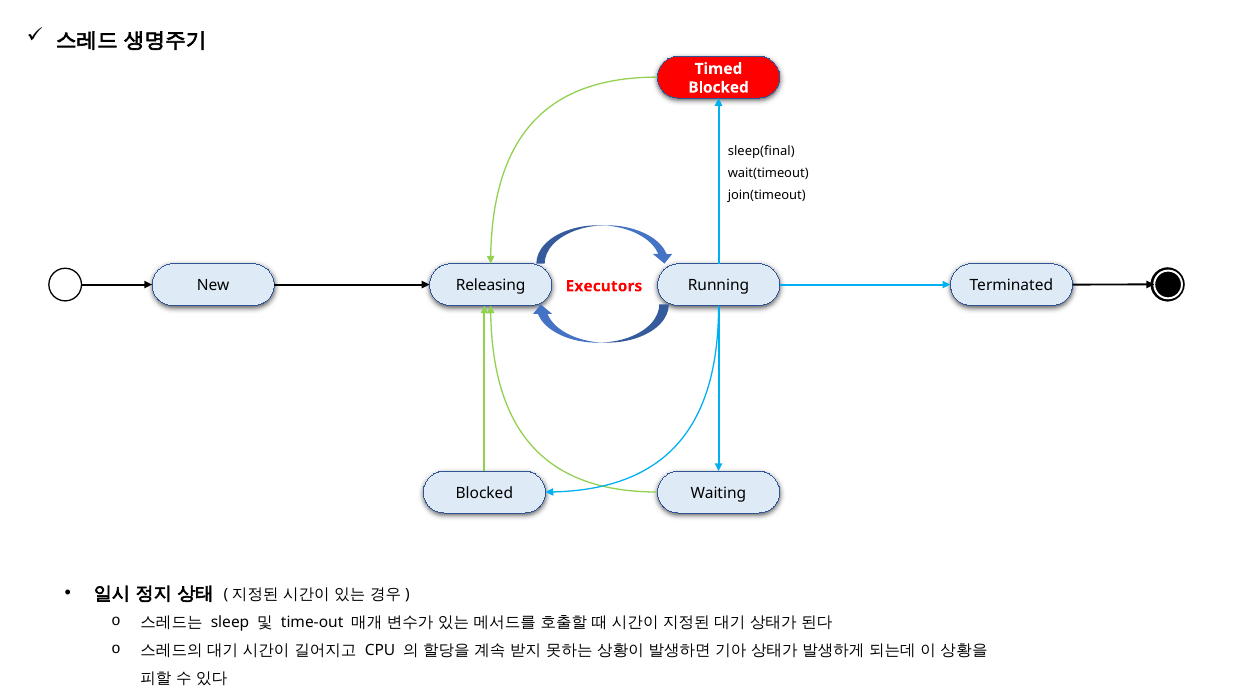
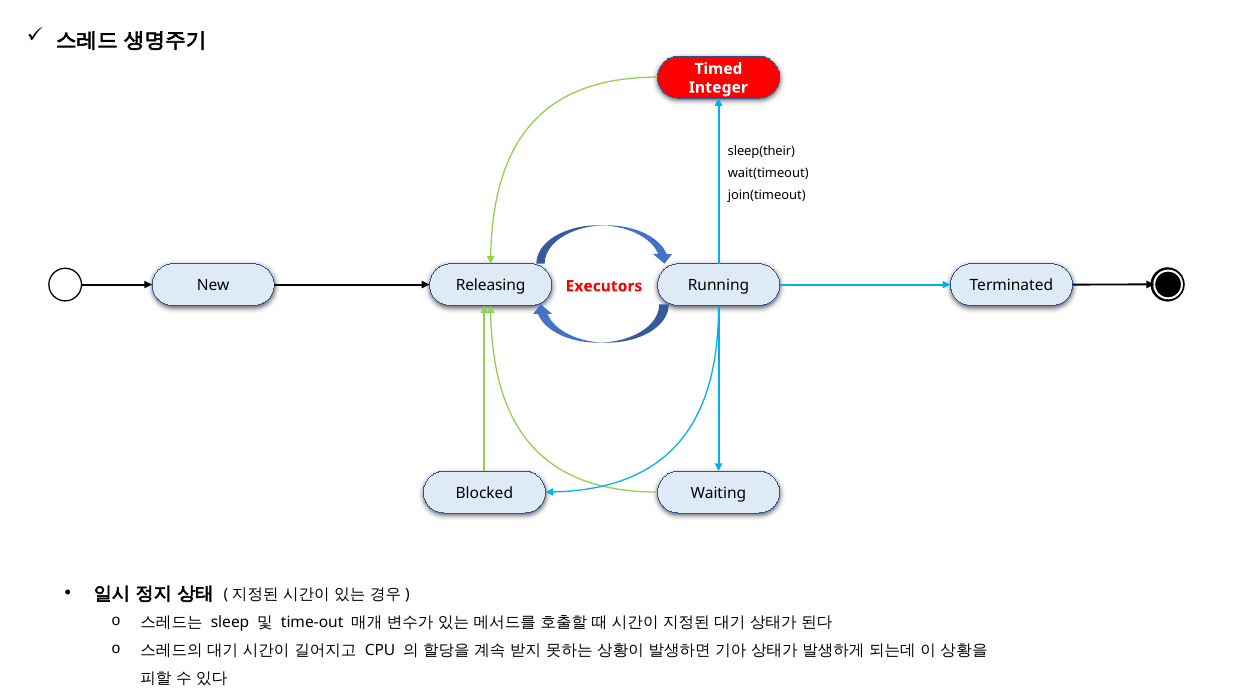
Blocked: Blocked -> Integer (718, 88)
sleep(final: sleep(final -> sleep(their (761, 152)
